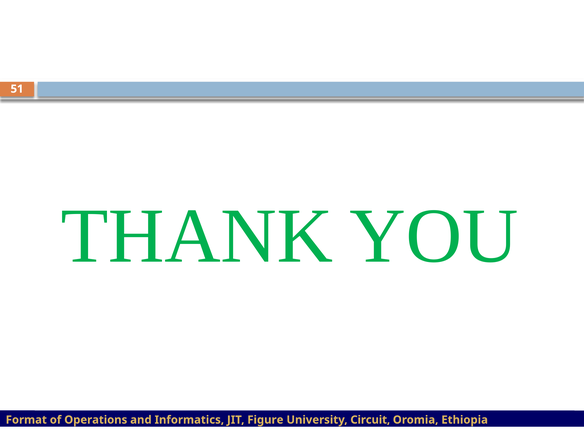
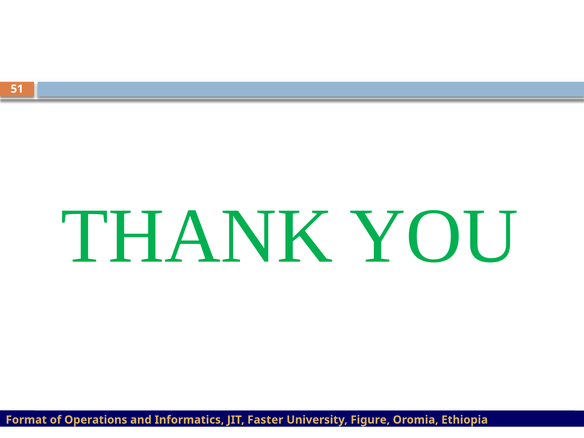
Figure: Figure -> Faster (265, 420)
Circuit: Circuit -> Figure (370, 420)
